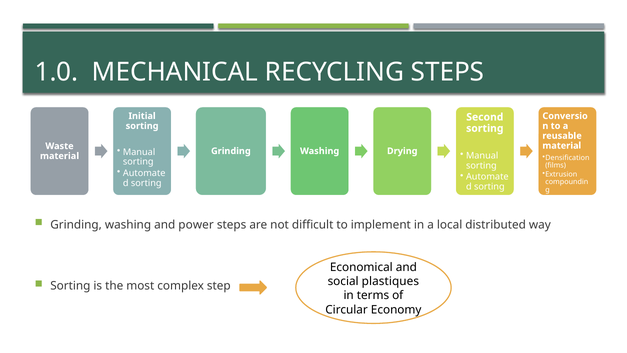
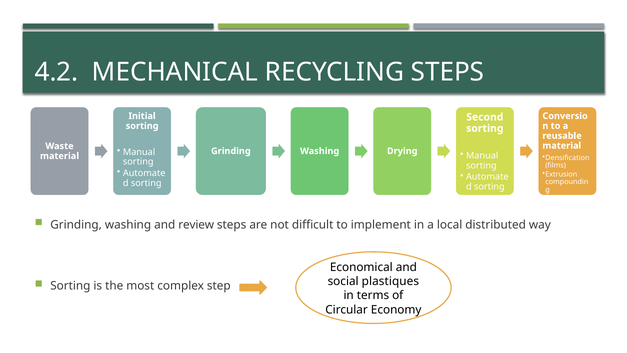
1.0: 1.0 -> 4.2 (56, 72)
power: power -> review (196, 225)
